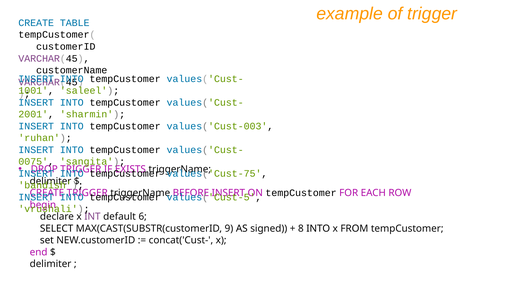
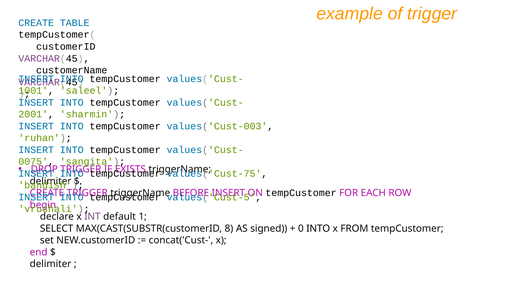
6: 6 -> 1 (143, 217)
9: 9 -> 8 (229, 229)
8: 8 -> 0 (301, 229)
